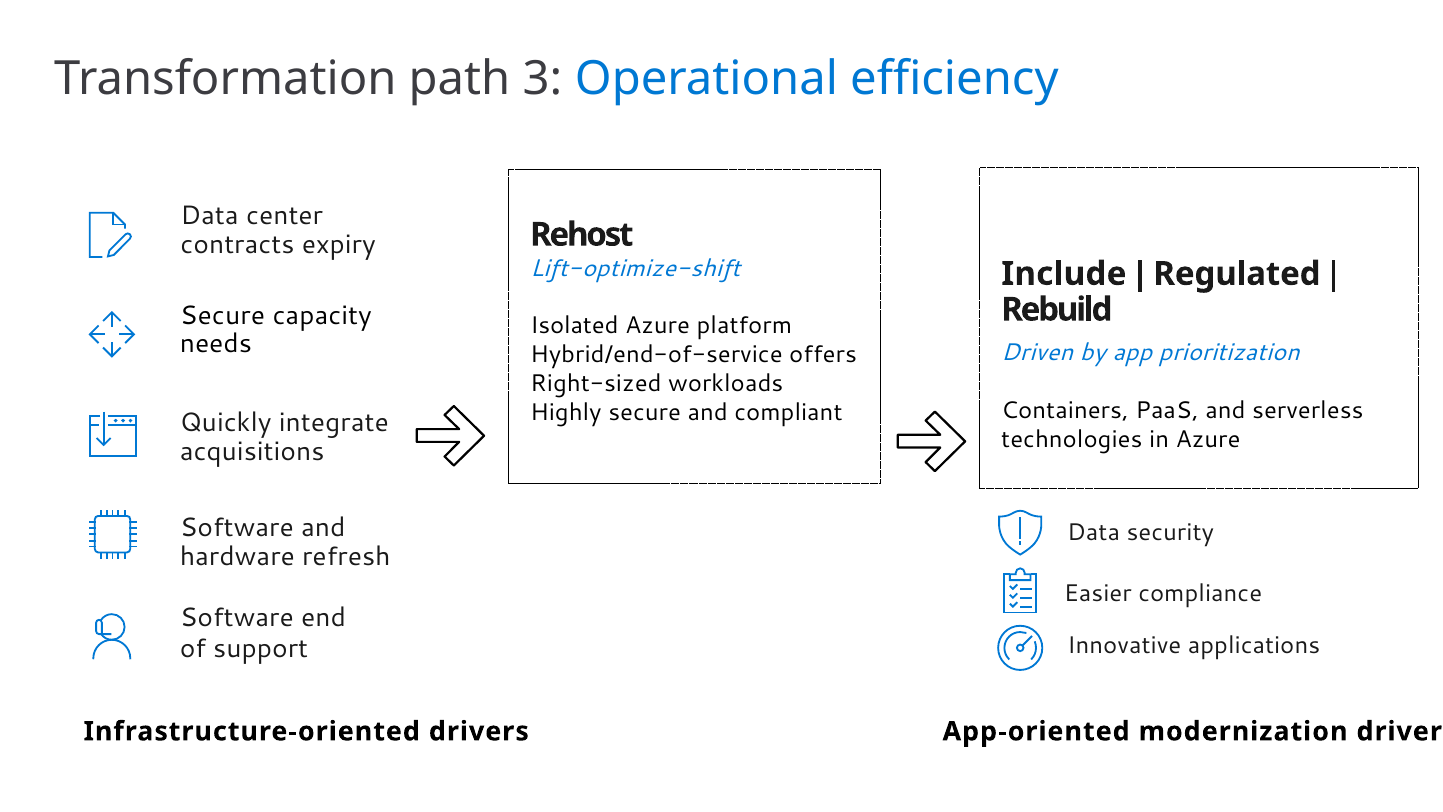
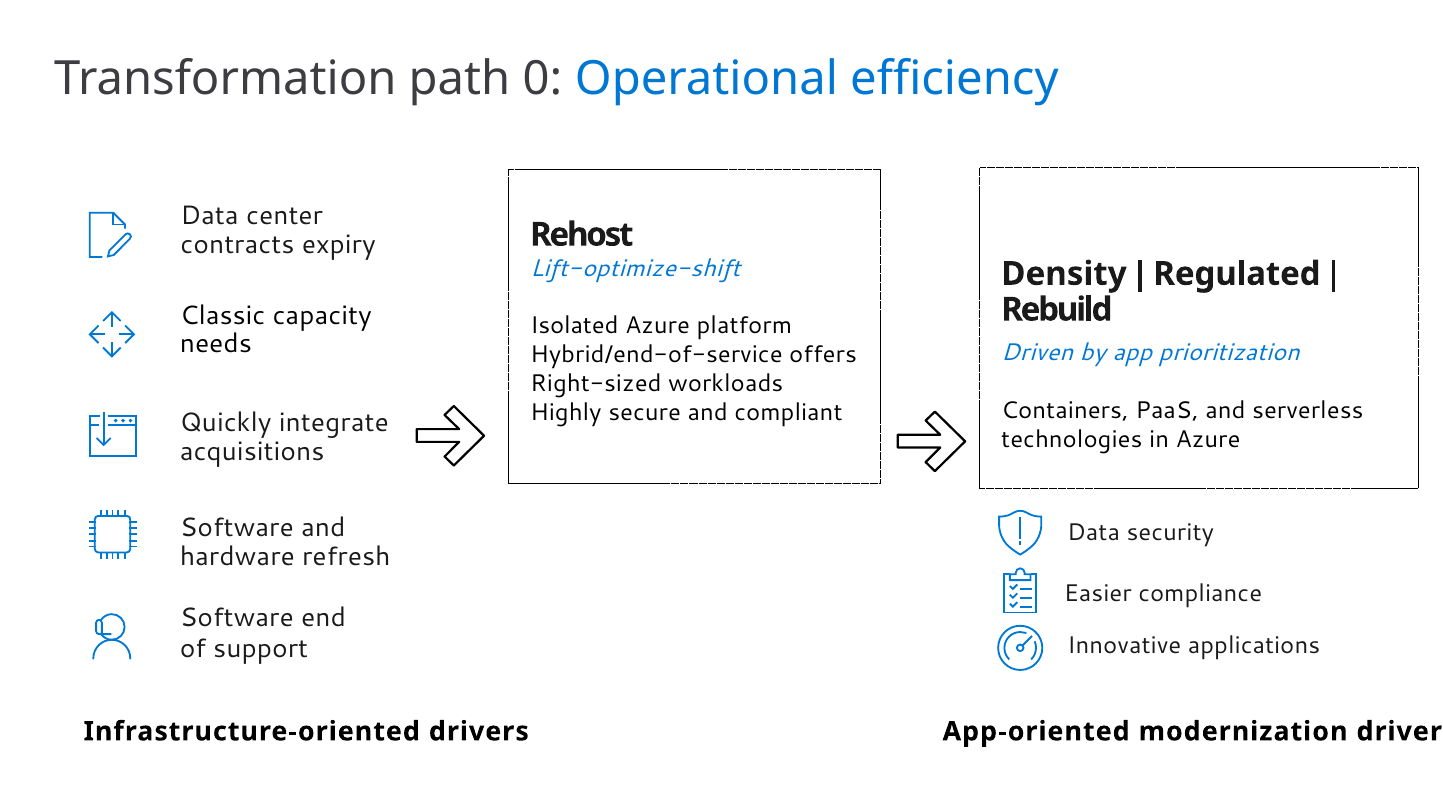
3: 3 -> 0 (542, 79)
Include: Include -> Density (1064, 274)
Secure: Secure -> Classic (223, 315)
